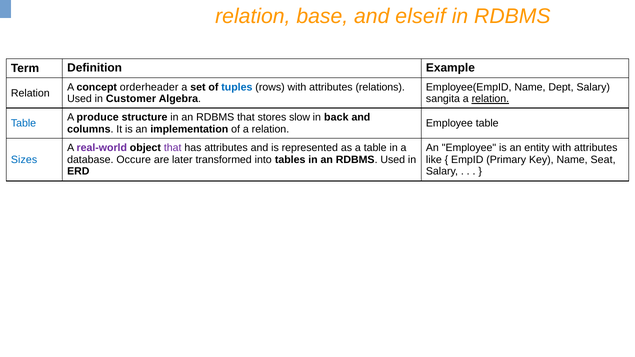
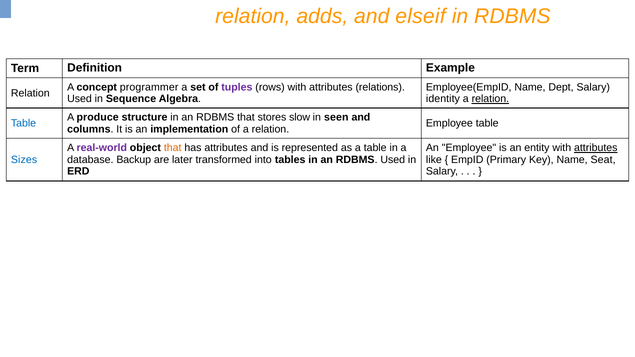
base: base -> adds (322, 17)
orderheader: orderheader -> programmer (149, 87)
tuples colour: blue -> purple (237, 87)
Customer: Customer -> Sequence (131, 99)
sangita: sangita -> identity (443, 99)
back: back -> seen (336, 117)
that colour: purple -> orange (173, 148)
attributes underline: none -> present (596, 148)
Occure: Occure -> Backup (134, 160)
